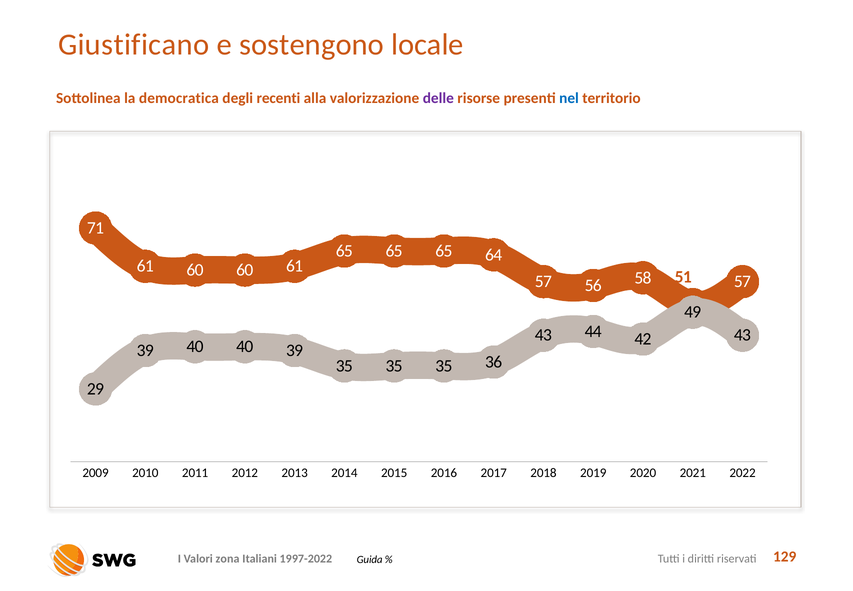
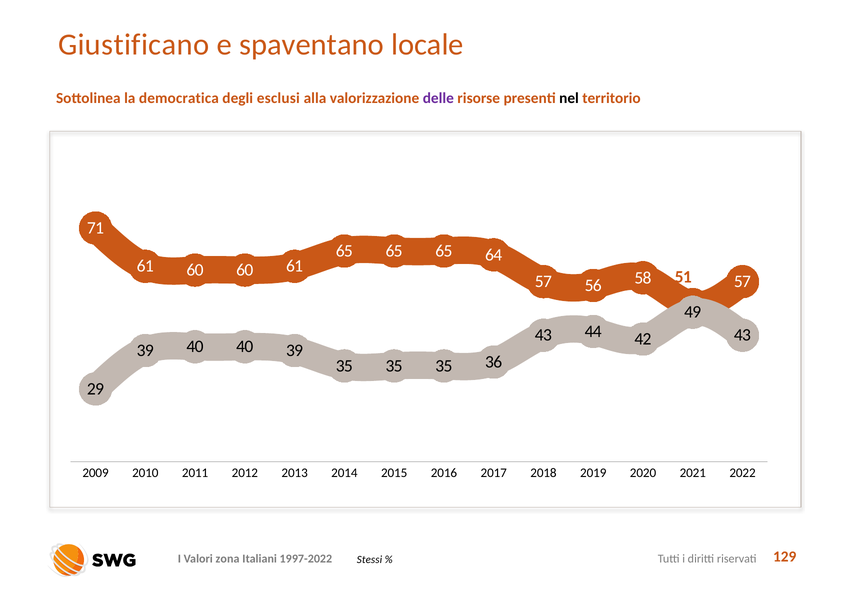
sostengono: sostengono -> spaventano (312, 44)
recenti: recenti -> esclusi (278, 98)
nel colour: blue -> black (569, 98)
Guida: Guida -> Stessi (370, 559)
